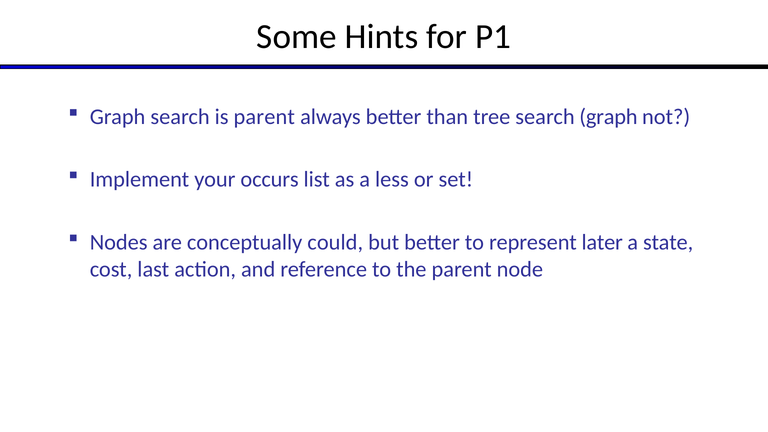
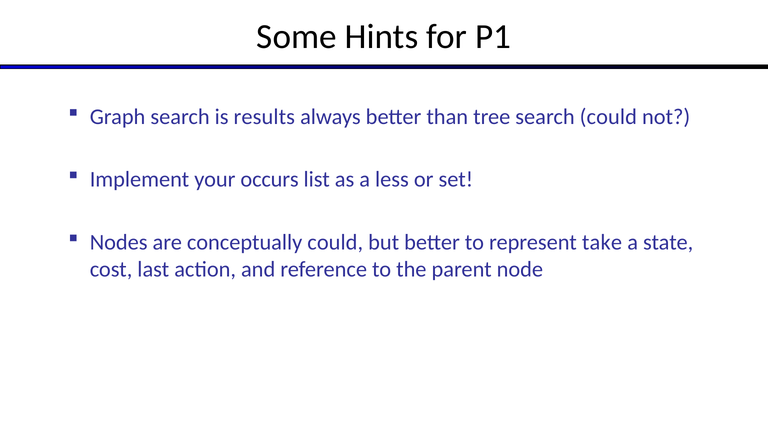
is parent: parent -> results (264, 117)
search graph: graph -> could (608, 117)
later: later -> take (602, 242)
